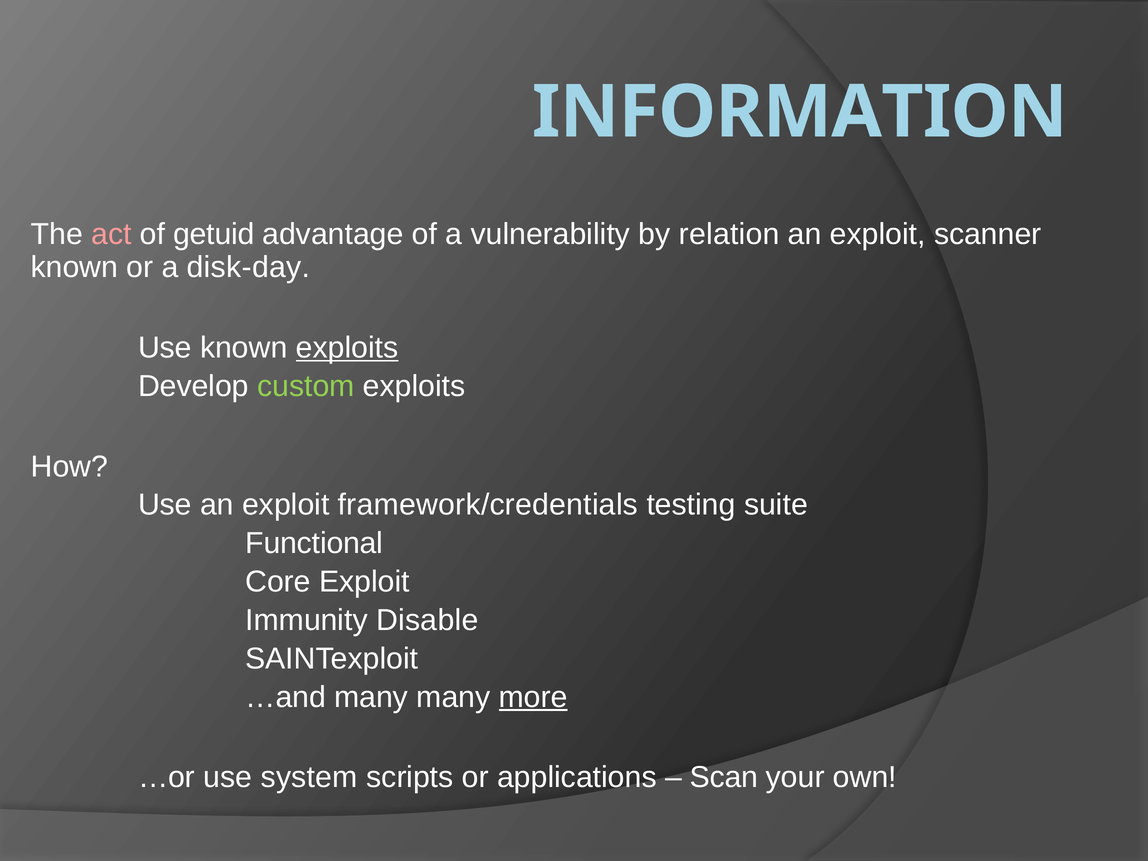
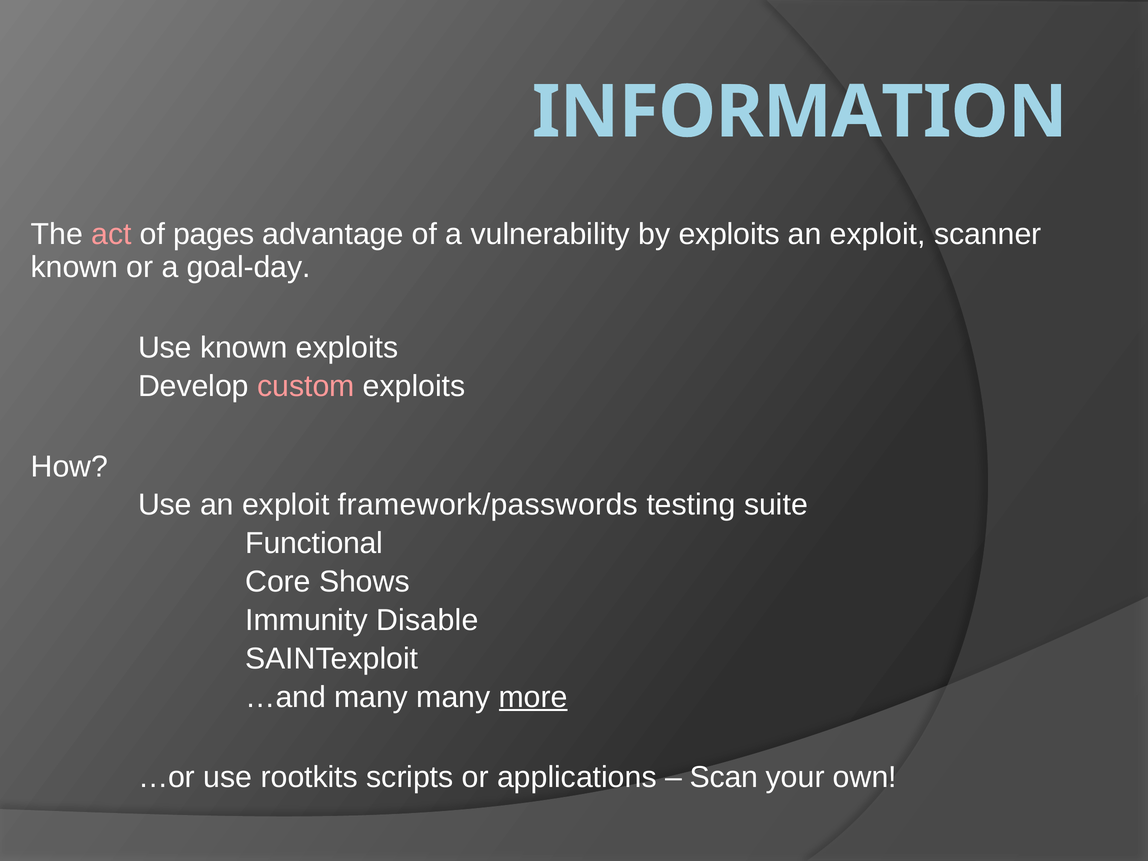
getuid: getuid -> pages (214, 234)
by relation: relation -> exploits (729, 234)
disk-day: disk-day -> goal-day (249, 267)
exploits underline: present -> none (347, 348)
custom colour: light green -> pink (306, 386)
framework/credentials: framework/credentials -> framework/passwords (488, 505)
Core Exploit: Exploit -> Shows (364, 582)
system: system -> rootkits (309, 777)
